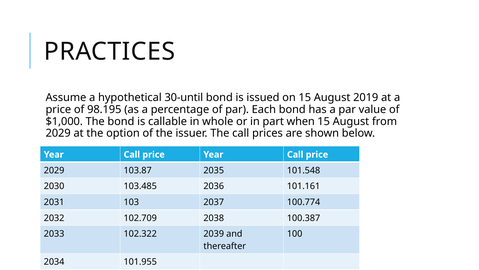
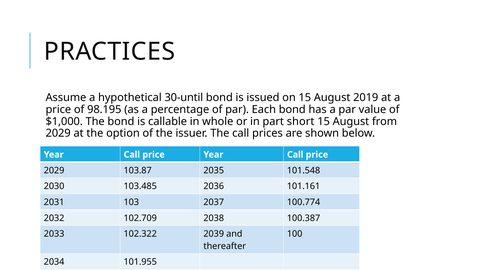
when: when -> short (301, 121)
